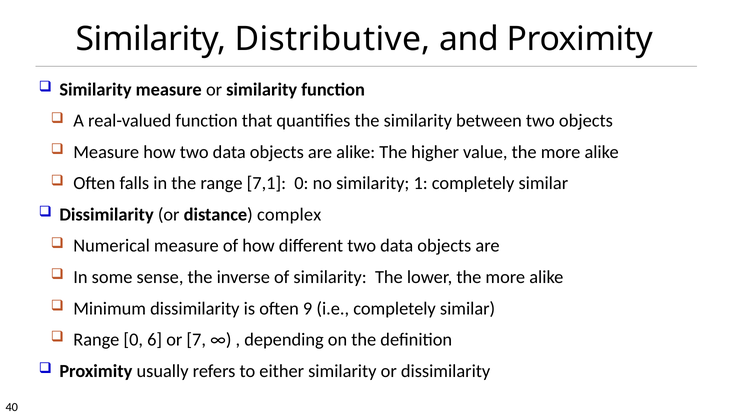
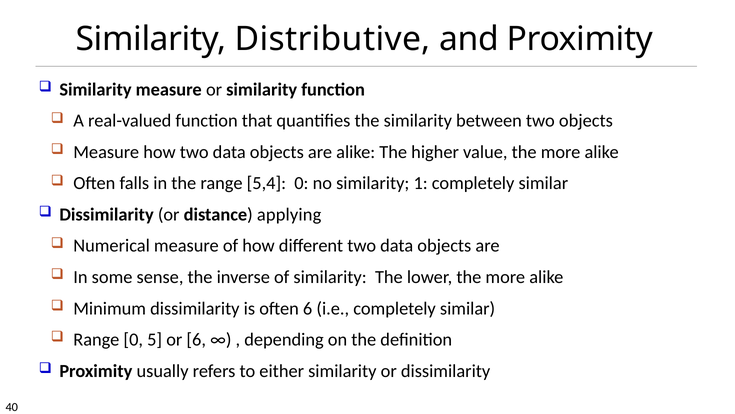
7,1: 7,1 -> 5,4 (266, 183)
complex: complex -> applying (289, 214)
often 9: 9 -> 6 (308, 308)
6: 6 -> 5 (155, 339)
or 7: 7 -> 6 (196, 339)
